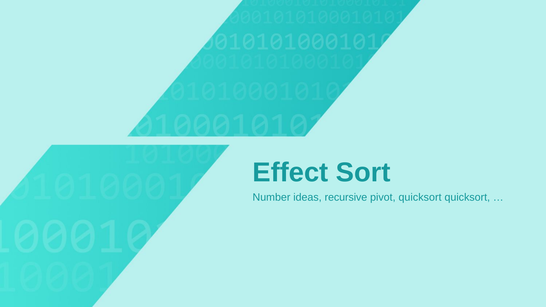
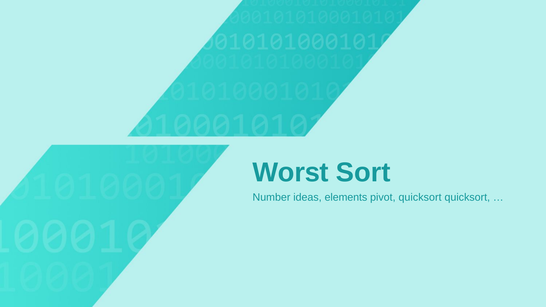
Effect: Effect -> Worst (291, 173)
recursive: recursive -> elements (346, 197)
